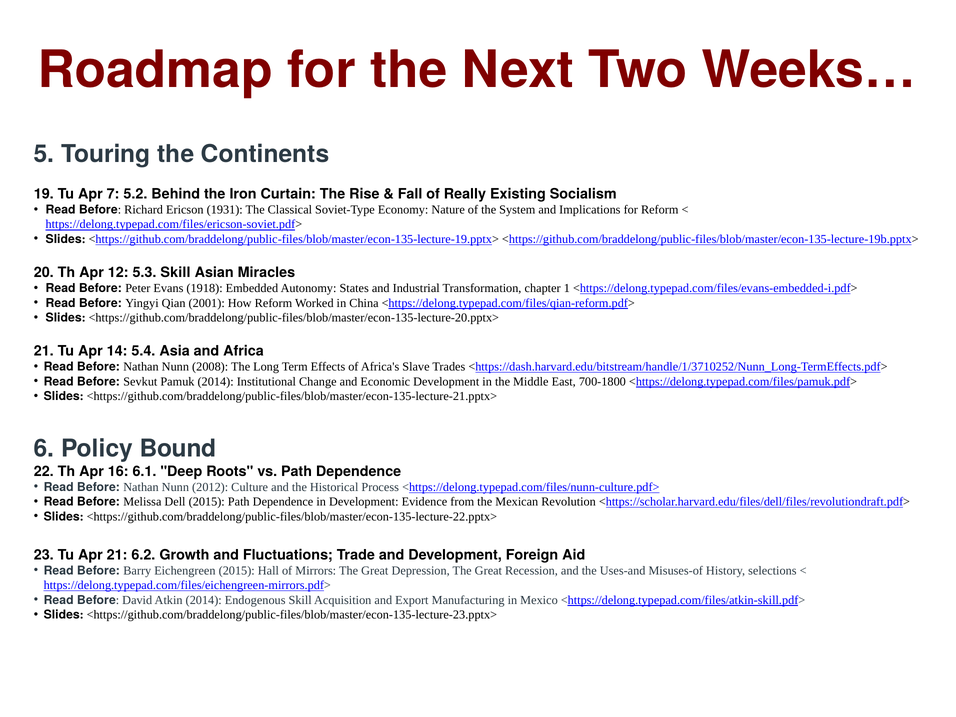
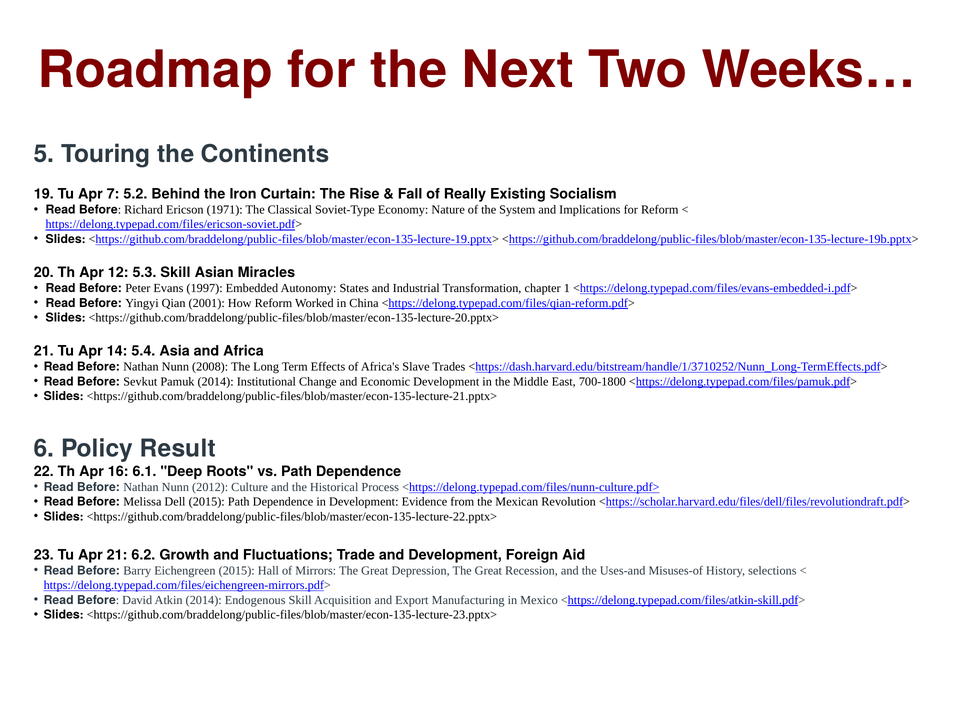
1931: 1931 -> 1971 (225, 210)
1918: 1918 -> 1997 (205, 288)
Bound: Bound -> Result (178, 449)
